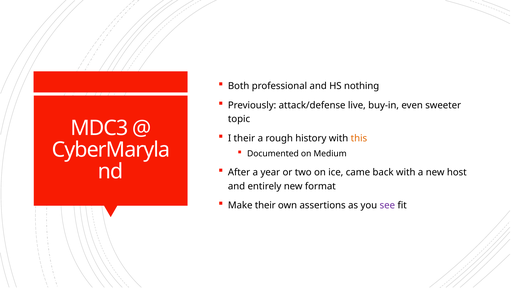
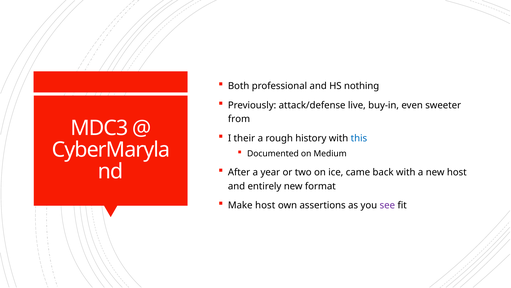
topic: topic -> from (239, 119)
this colour: orange -> blue (359, 138)
Make their: their -> host (265, 205)
